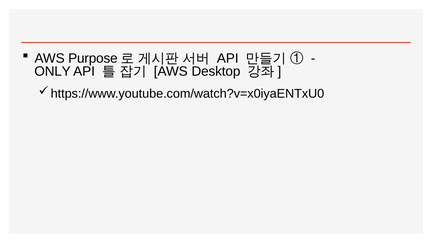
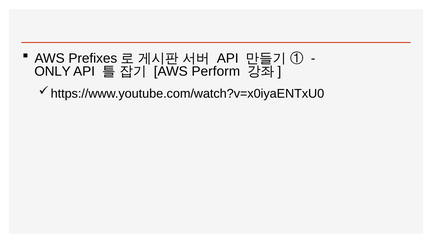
Purpose: Purpose -> Prefixes (93, 58)
Desktop: Desktop -> Perform (216, 71)
